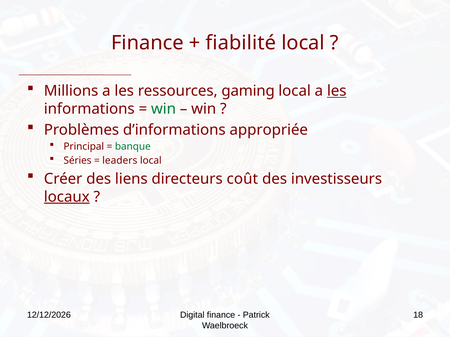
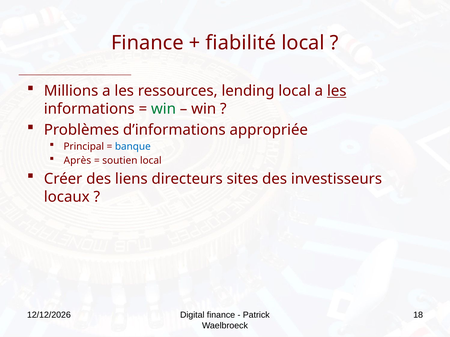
gaming: gaming -> lending (248, 91)
banque colour: green -> blue (133, 147)
Séries: Séries -> Après (77, 161)
leaders: leaders -> soutien (120, 161)
coût: coût -> sites (242, 179)
locaux underline: present -> none (67, 197)
